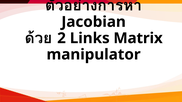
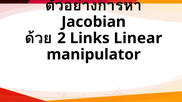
Matrix: Matrix -> Linear (138, 38)
